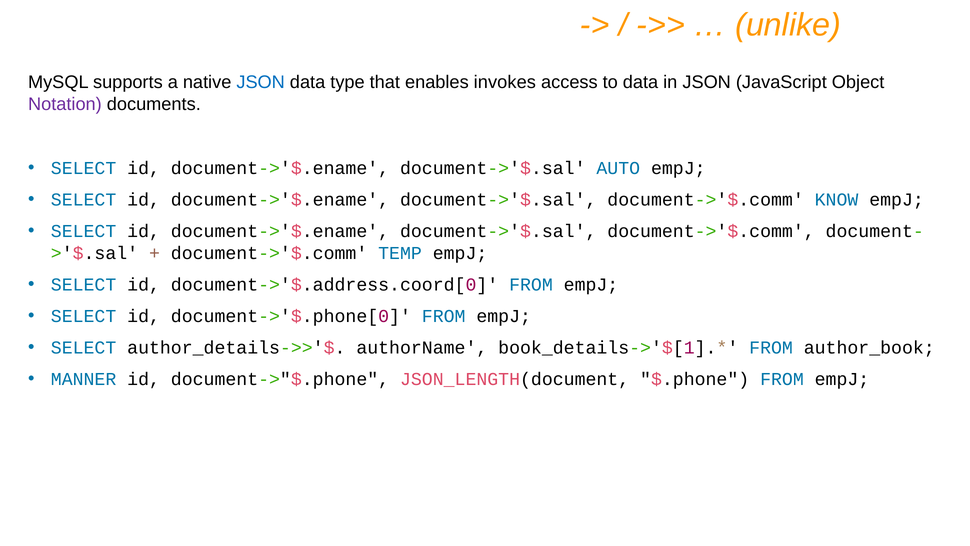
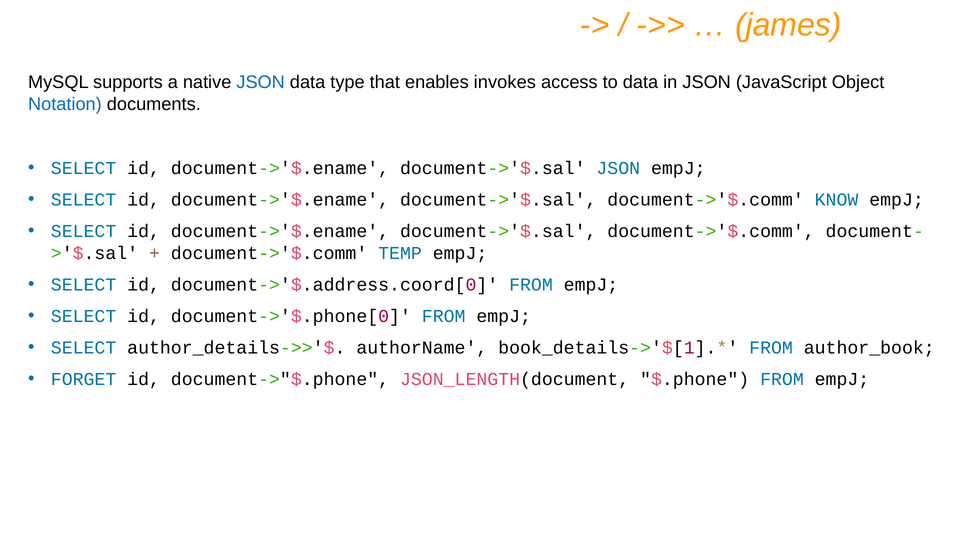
unlike: unlike -> james (788, 25)
Notation colour: purple -> blue (65, 104)
document->'$.sal AUTO: AUTO -> JSON (618, 168)
MANNER: MANNER -> FORGET (84, 379)
